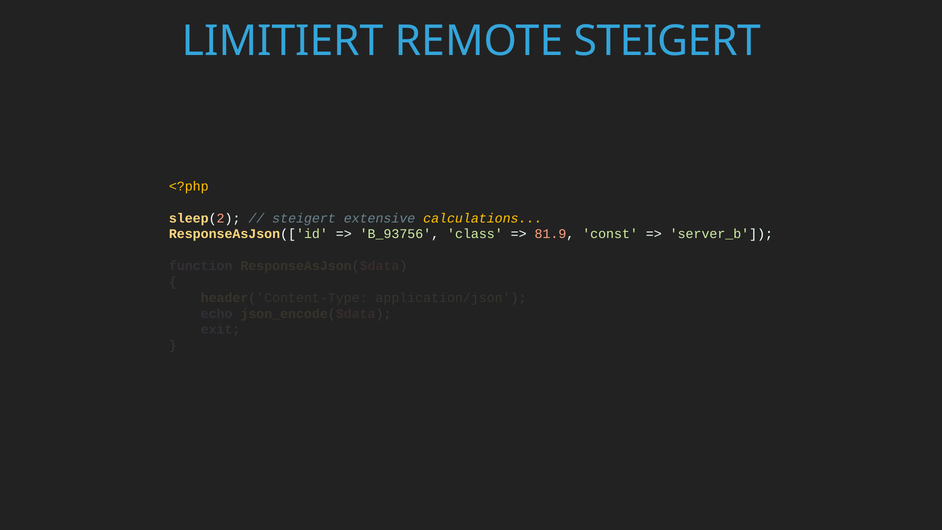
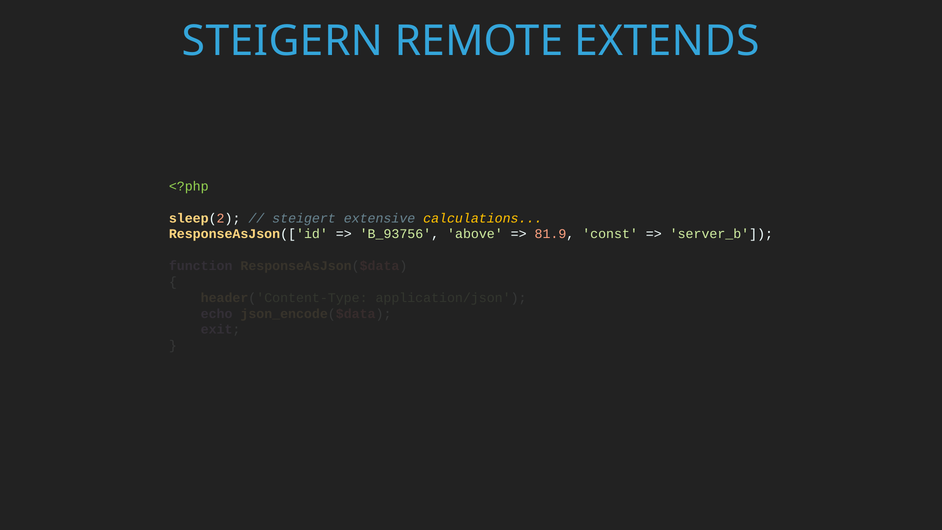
LIMITIERT: LIMITIERT -> STEIGERN (283, 41)
REMOTE STEIGERT: STEIGERT -> EXTENDS (667, 41)
<?php colour: yellow -> light green (189, 186)
class: class -> above (475, 234)
